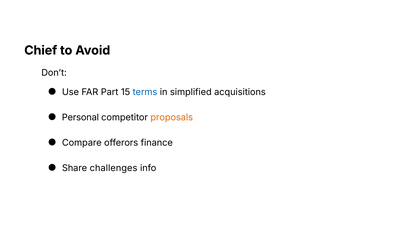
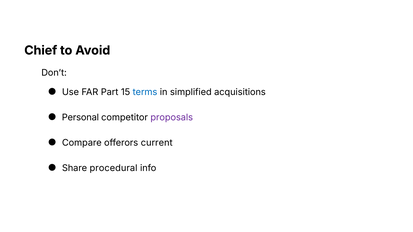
proposals colour: orange -> purple (172, 118)
finance: finance -> current (157, 143)
challenges: challenges -> procedural (114, 168)
